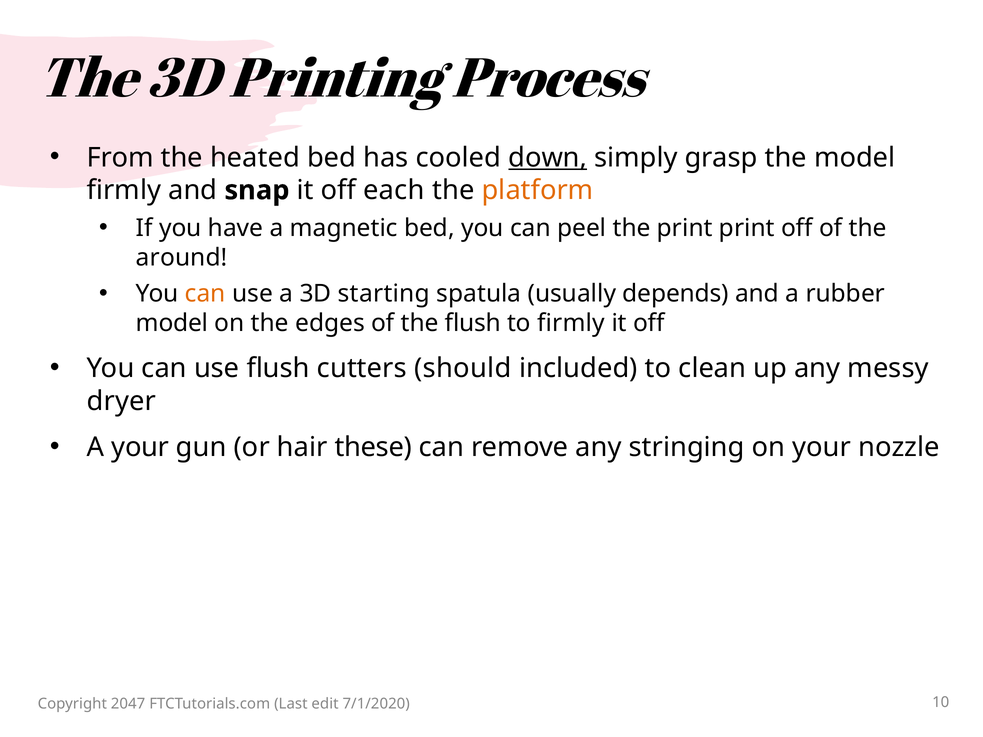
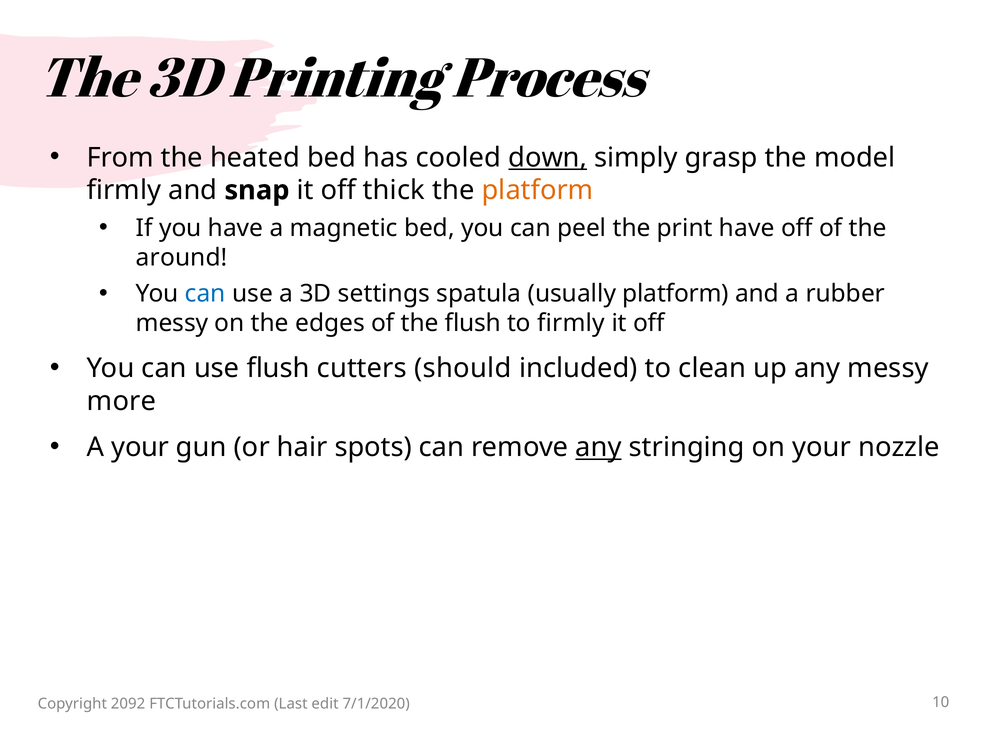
each: each -> thick (394, 190)
print print: print -> have (747, 228)
can colour: orange -> blue (205, 294)
starting: starting -> settings (384, 294)
usually depends: depends -> platform (676, 294)
model: model -> messy (172, 323)
dryer: dryer -> more (121, 401)
these: these -> spots (373, 448)
any underline: none -> present (599, 448)
2047: 2047 -> 2092 (128, 704)
